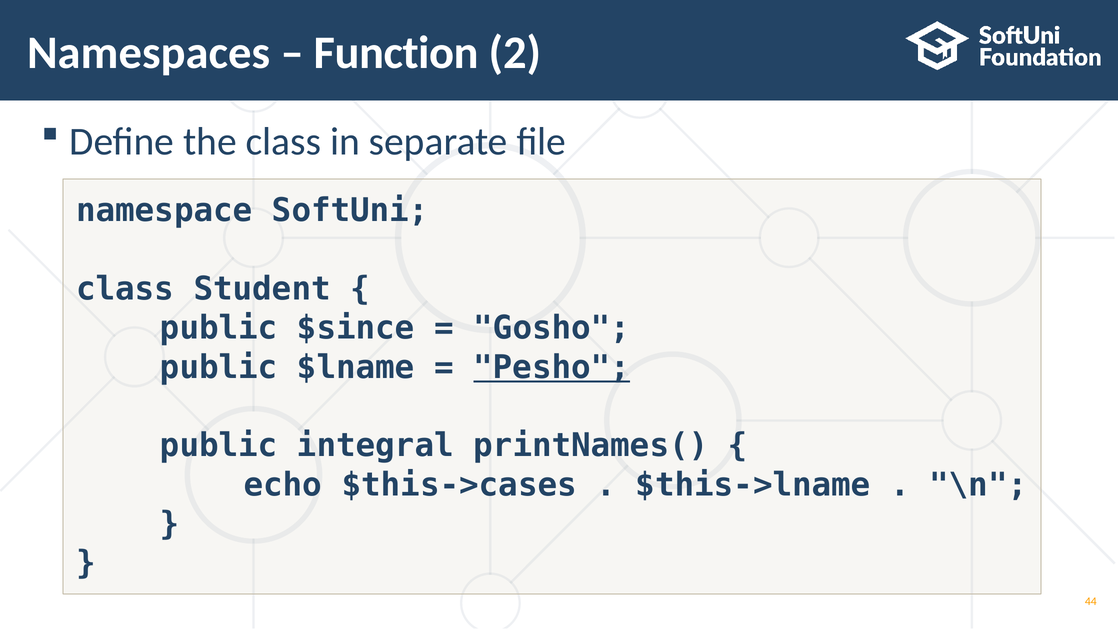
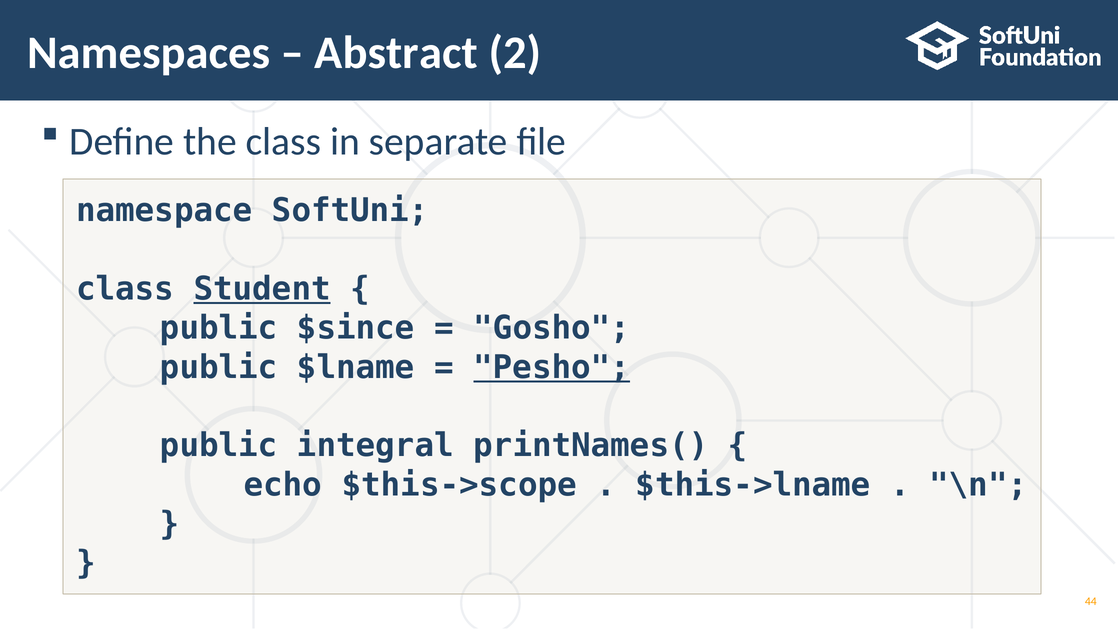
Function: Function -> Abstract (396, 53)
Student underline: none -> present (262, 289)
$this->cases: $this->cases -> $this->scope (459, 485)
